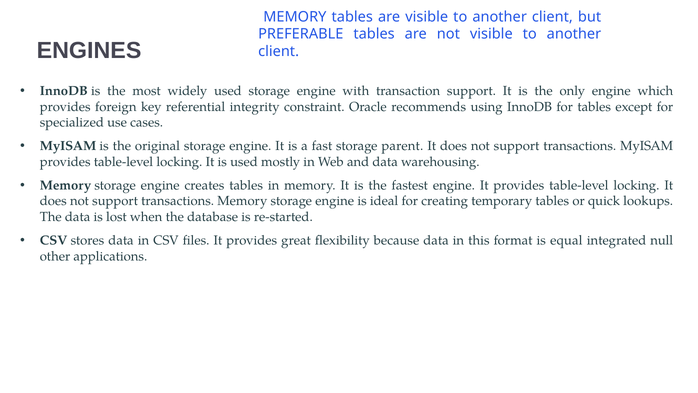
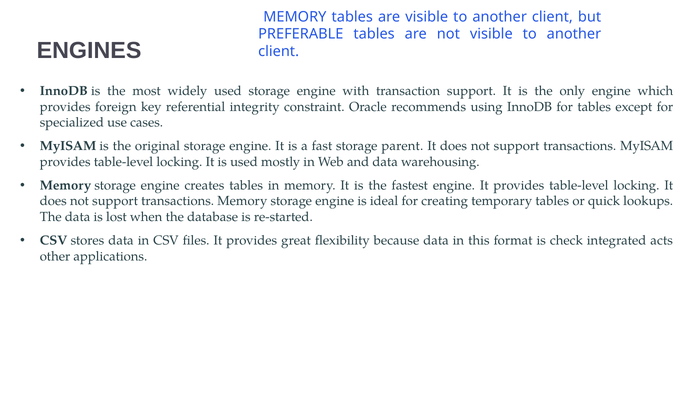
equal: equal -> check (566, 240)
null: null -> acts (662, 240)
